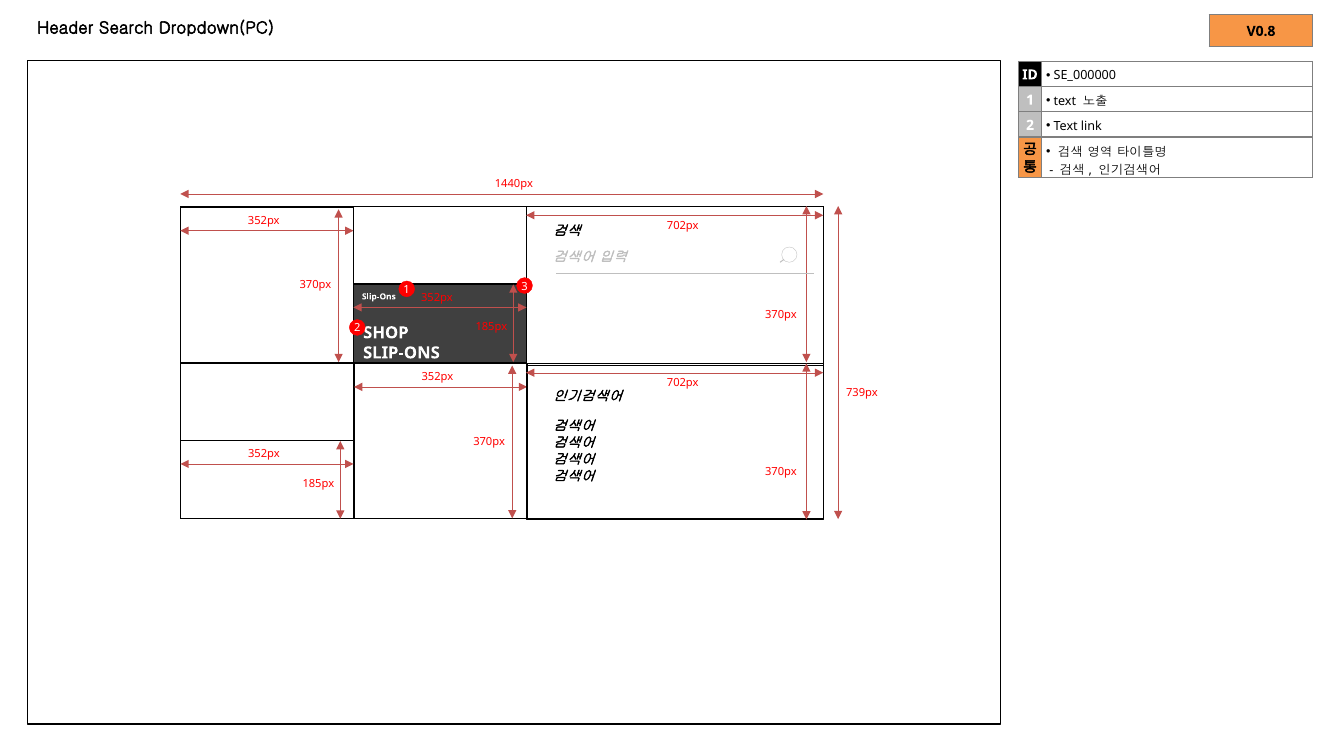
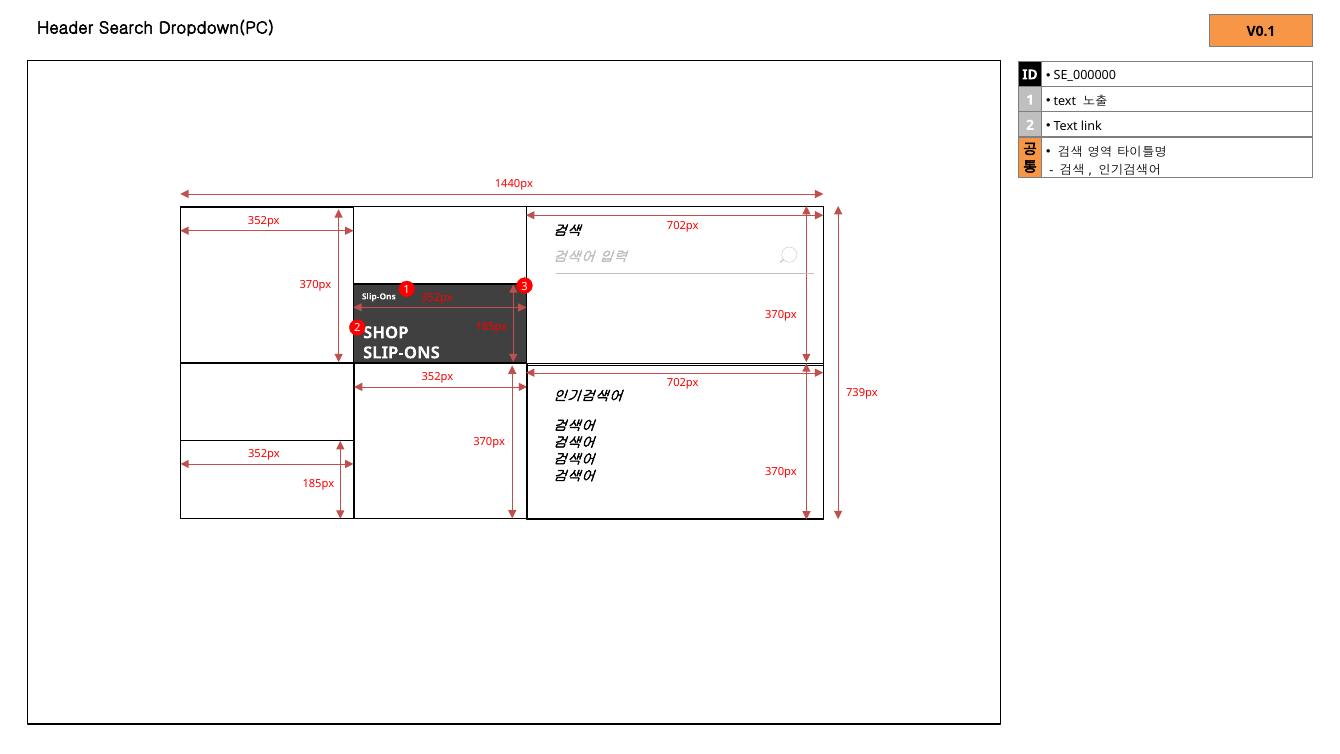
V0.8: V0.8 -> V0.1 (1261, 31)
